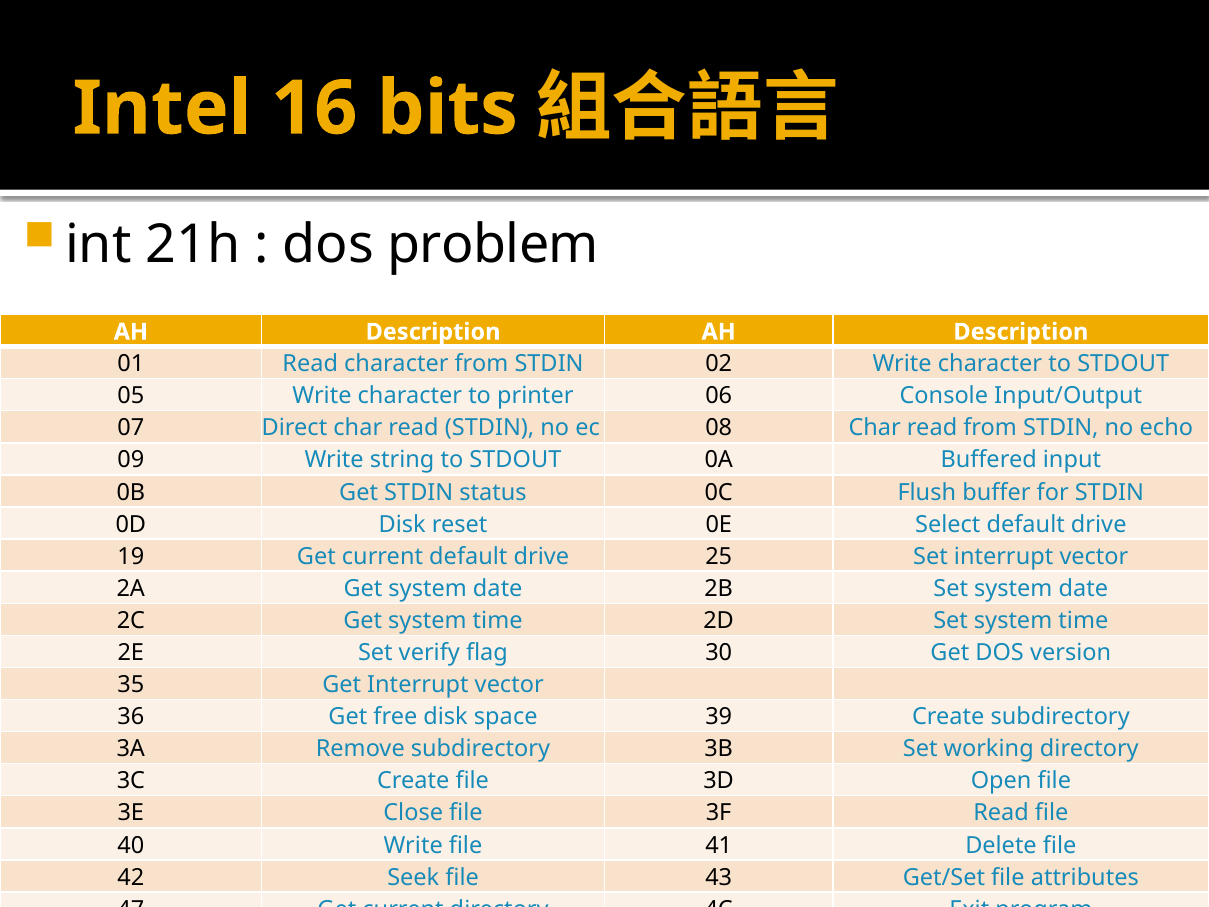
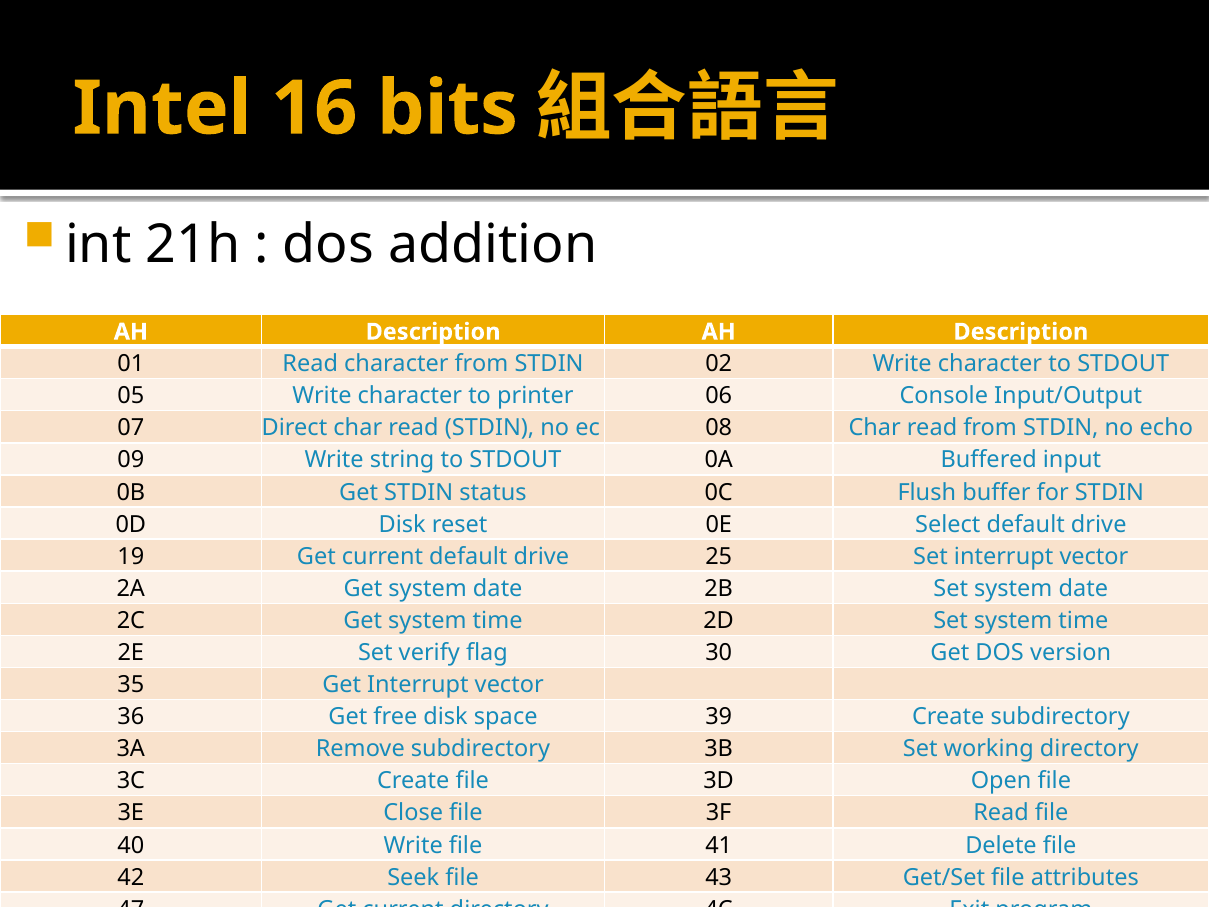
problem: problem -> addition (493, 244)
